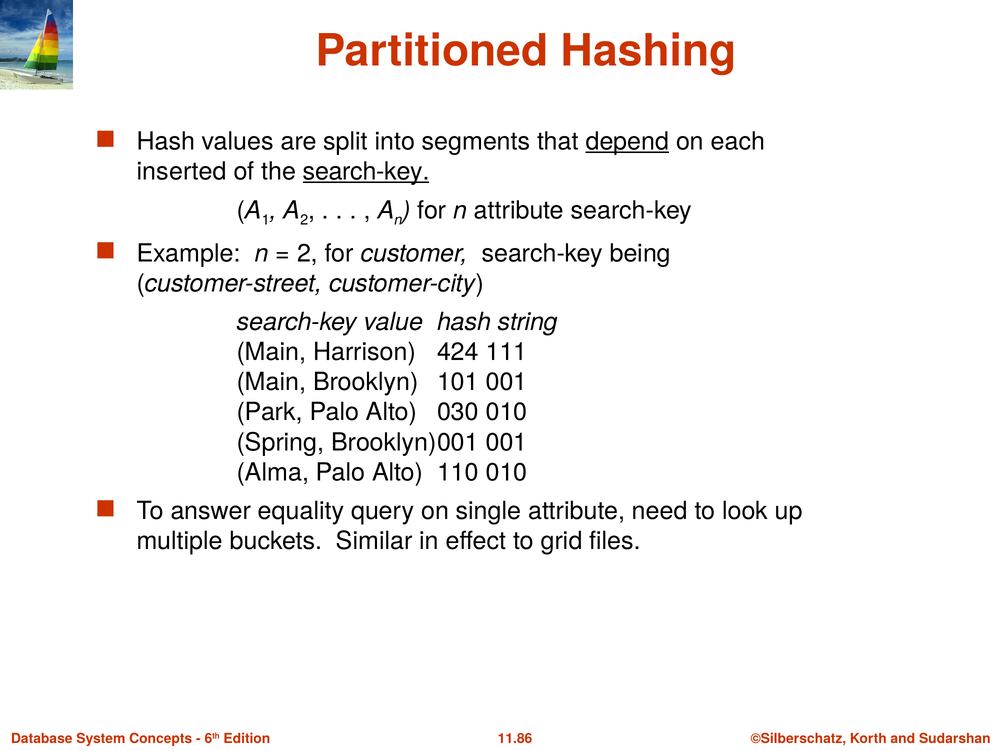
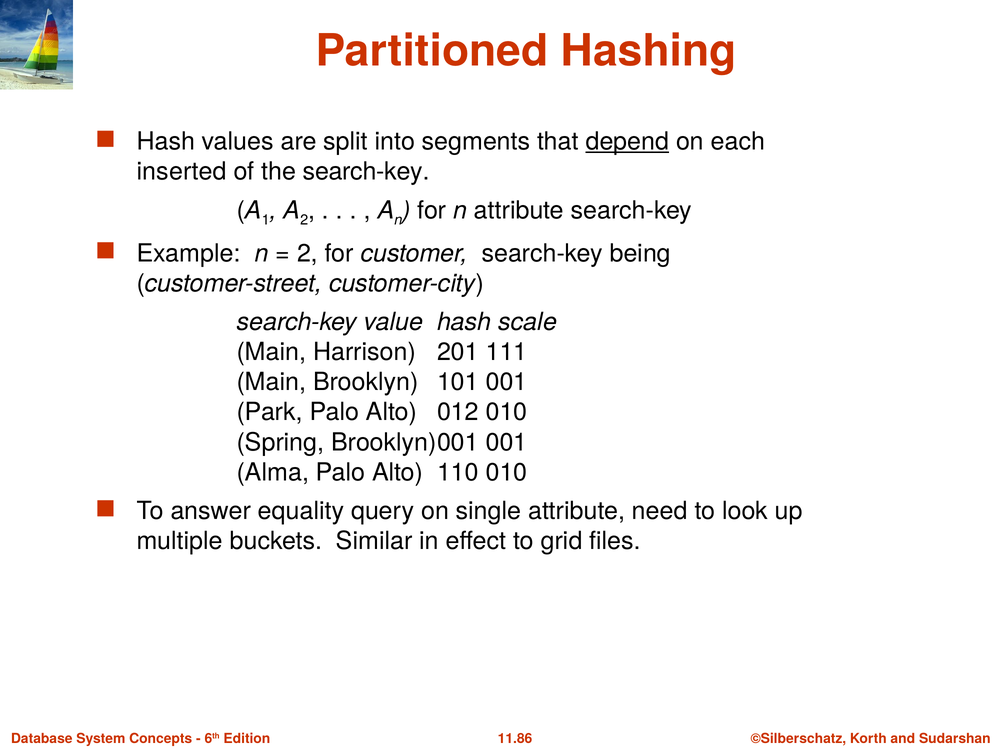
search-key underline: present -> none (366, 172)
string: string -> scale (528, 322)
424: 424 -> 201 (458, 352)
030: 030 -> 012 (458, 412)
